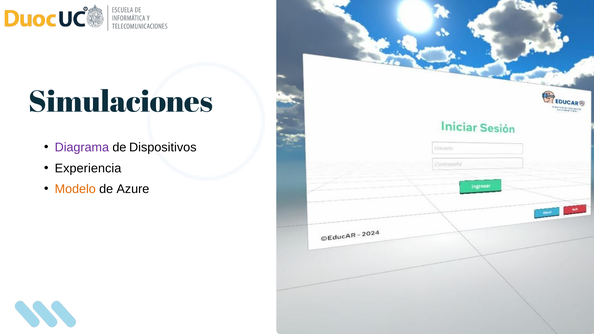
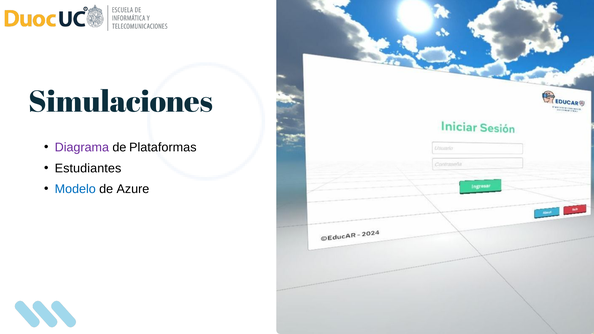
Dispositivos: Dispositivos -> Plataformas (163, 147)
Experiencia: Experiencia -> Estudiantes (88, 168)
Modelo colour: orange -> blue (75, 189)
